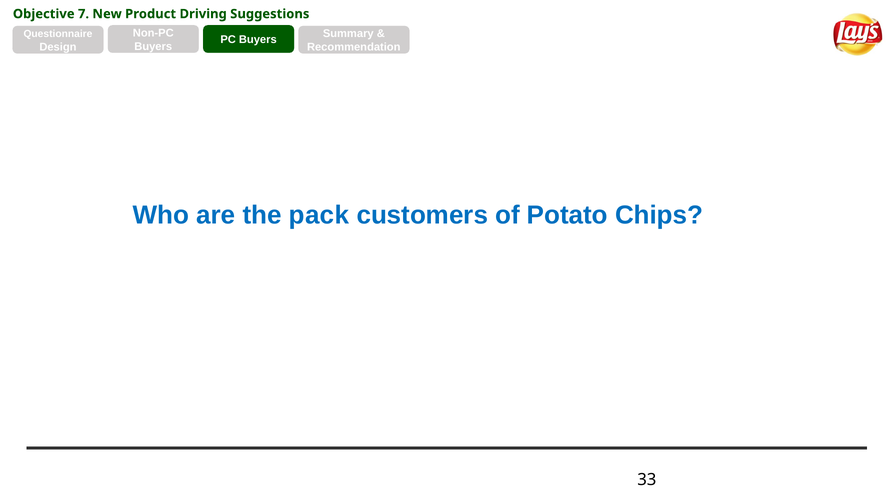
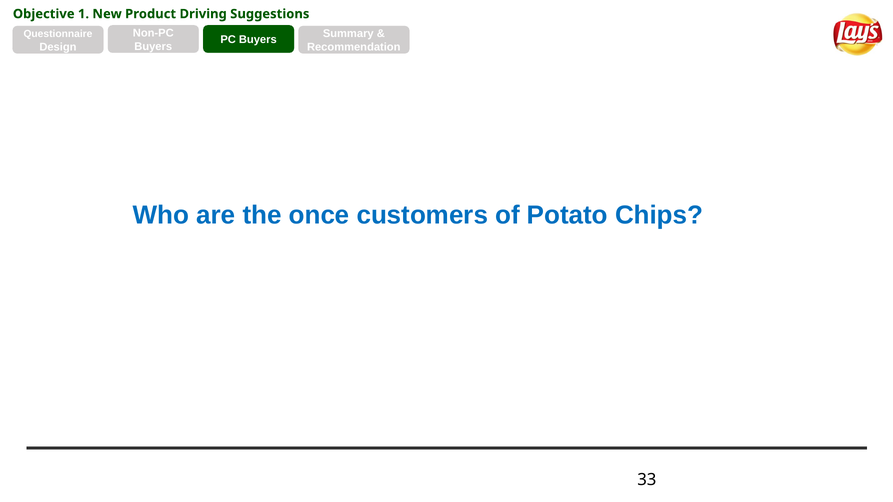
7: 7 -> 1 (84, 14)
pack: pack -> once (319, 215)
